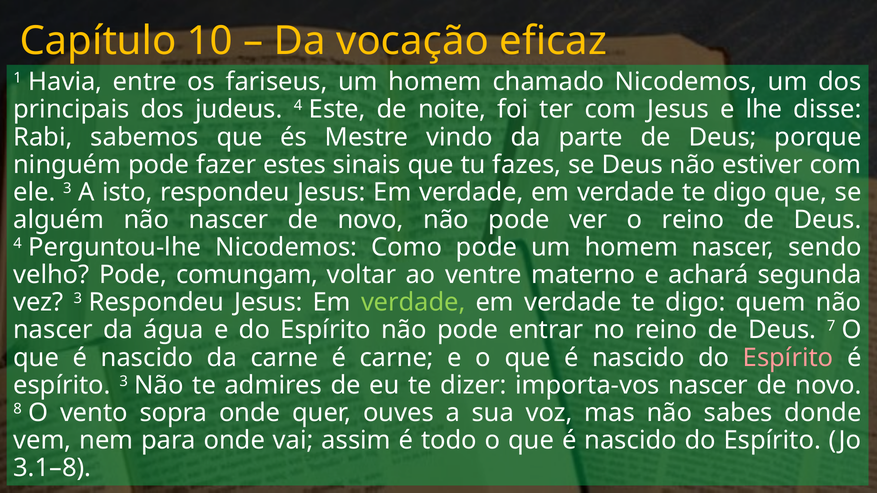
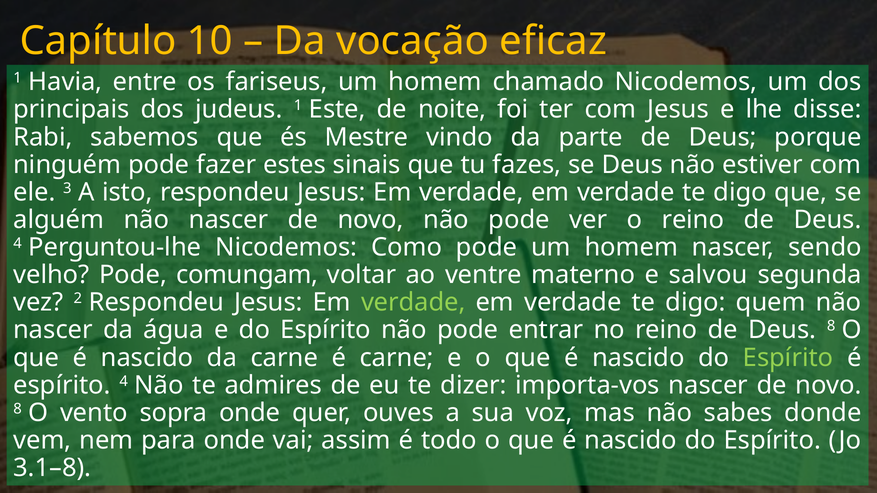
judeus 4: 4 -> 1 (298, 106)
achará: achará -> salvou (708, 275)
vez 3: 3 -> 2 (78, 299)
Deus 7: 7 -> 8 (831, 326)
Espírito colour: pink -> light green (788, 358)
espírito 3: 3 -> 4 (124, 381)
